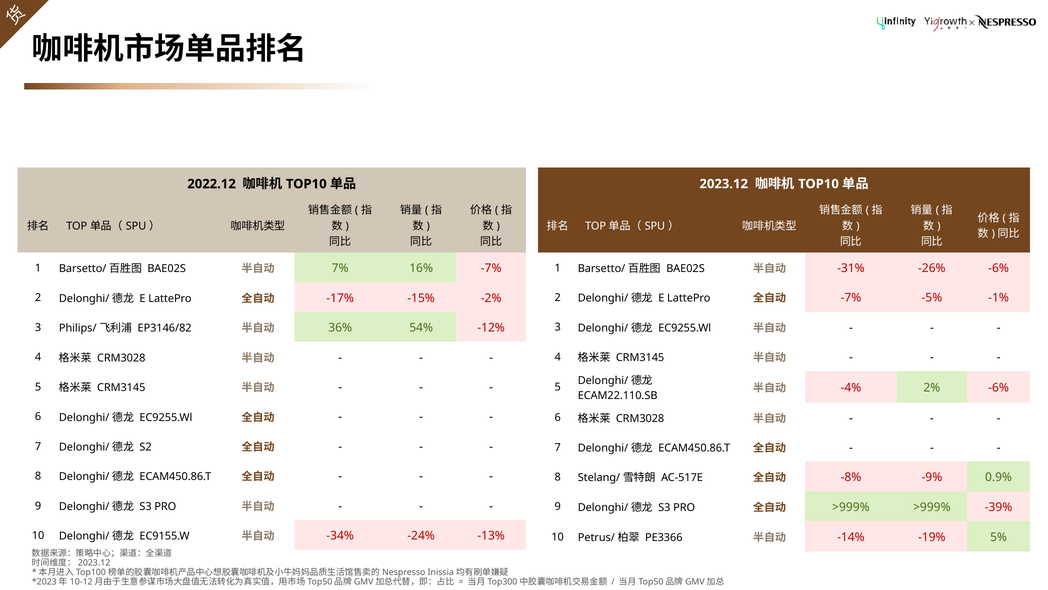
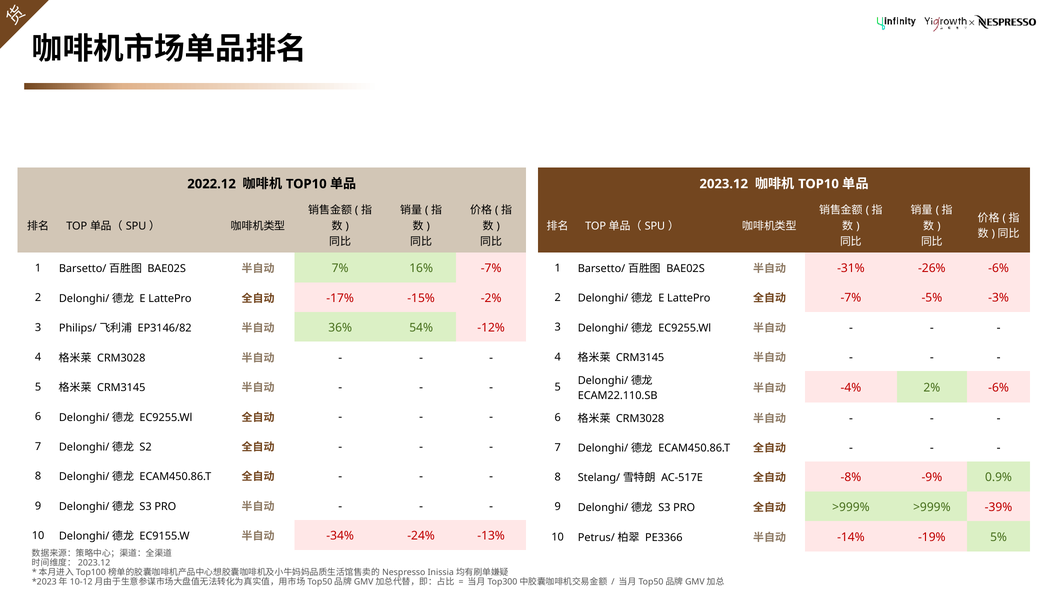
-1%: -1% -> -3% (999, 298)
